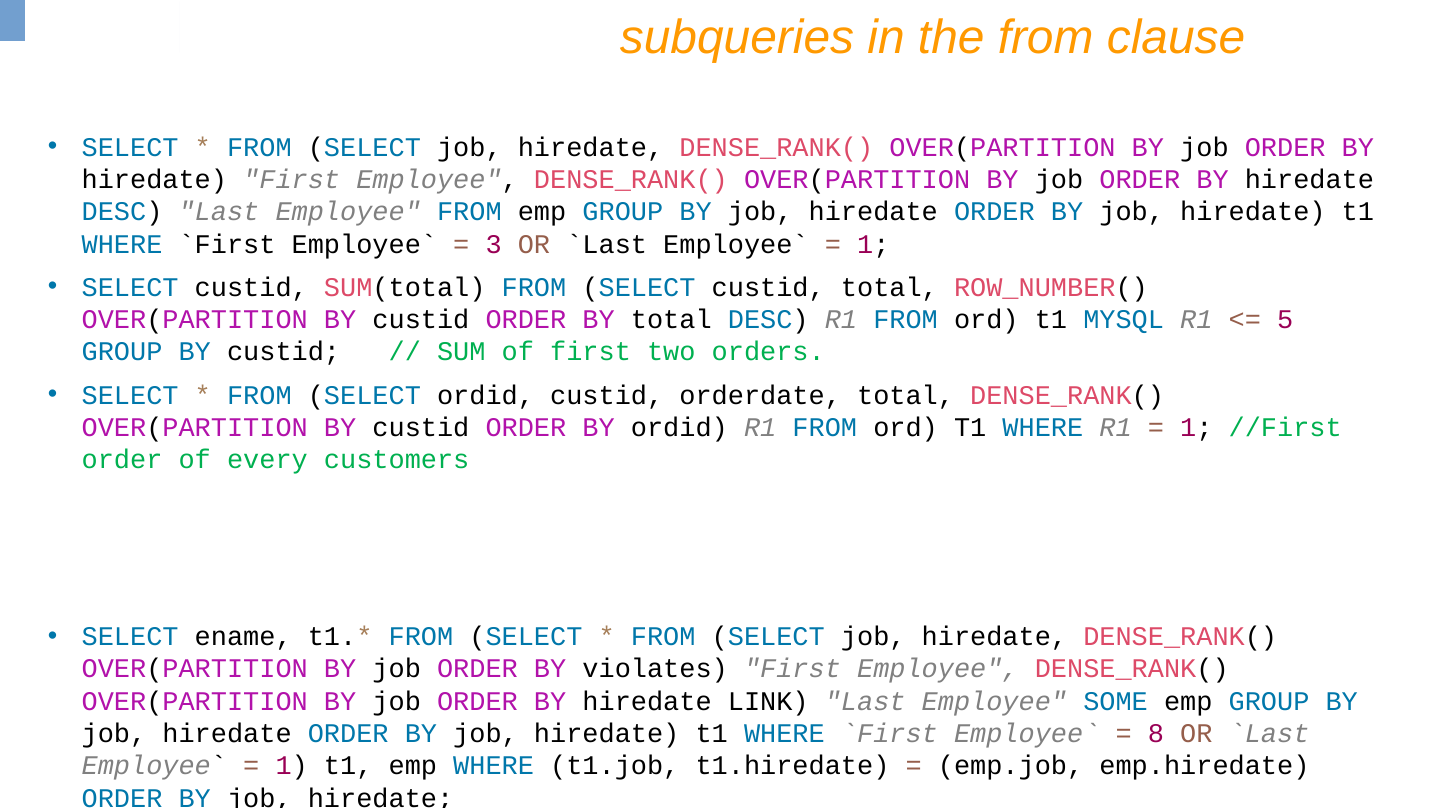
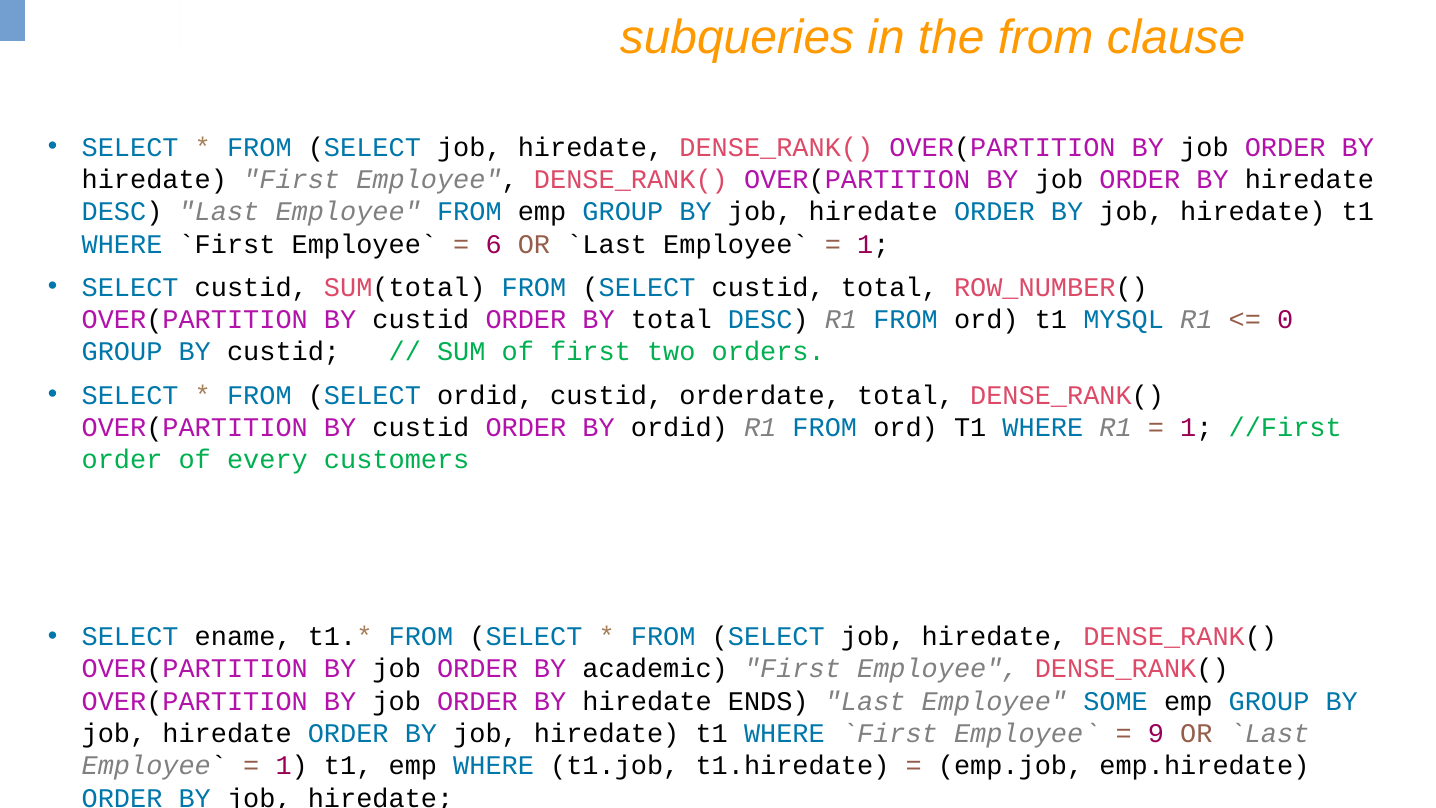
3: 3 -> 6 (494, 244)
5: 5 -> 0 (1285, 320)
violates: violates -> academic (655, 669)
LINK: LINK -> ENDS (768, 701)
8: 8 -> 9 (1156, 733)
